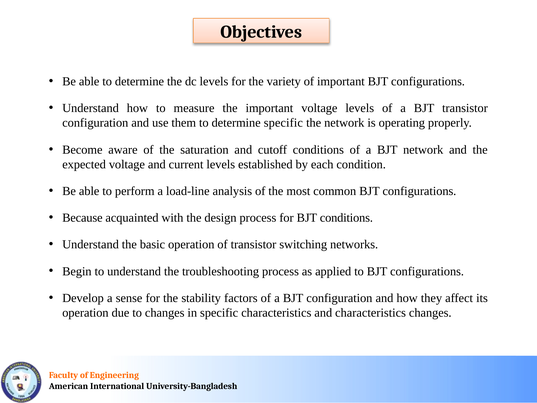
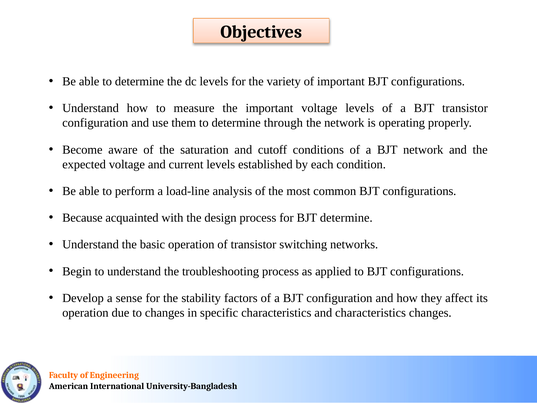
determine specific: specific -> through (283, 123)
BJT conditions: conditions -> determine (346, 218)
